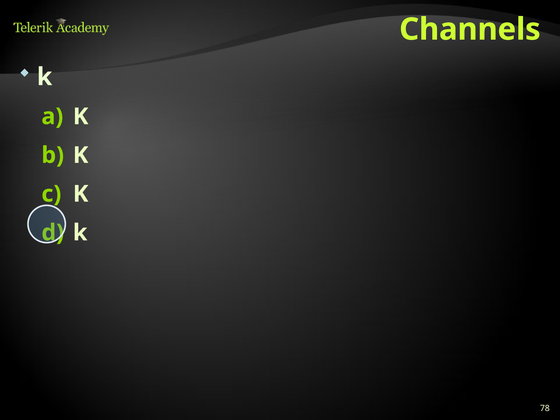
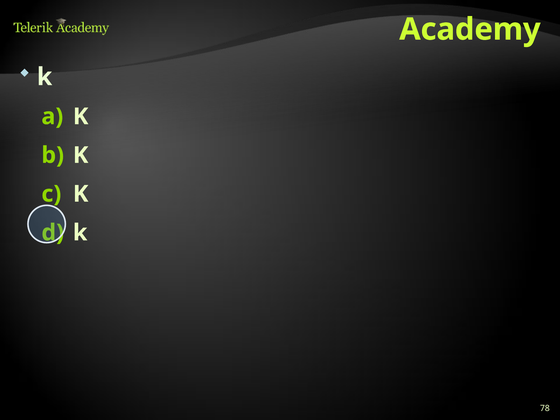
Channels: Channels -> Academy (470, 29)
